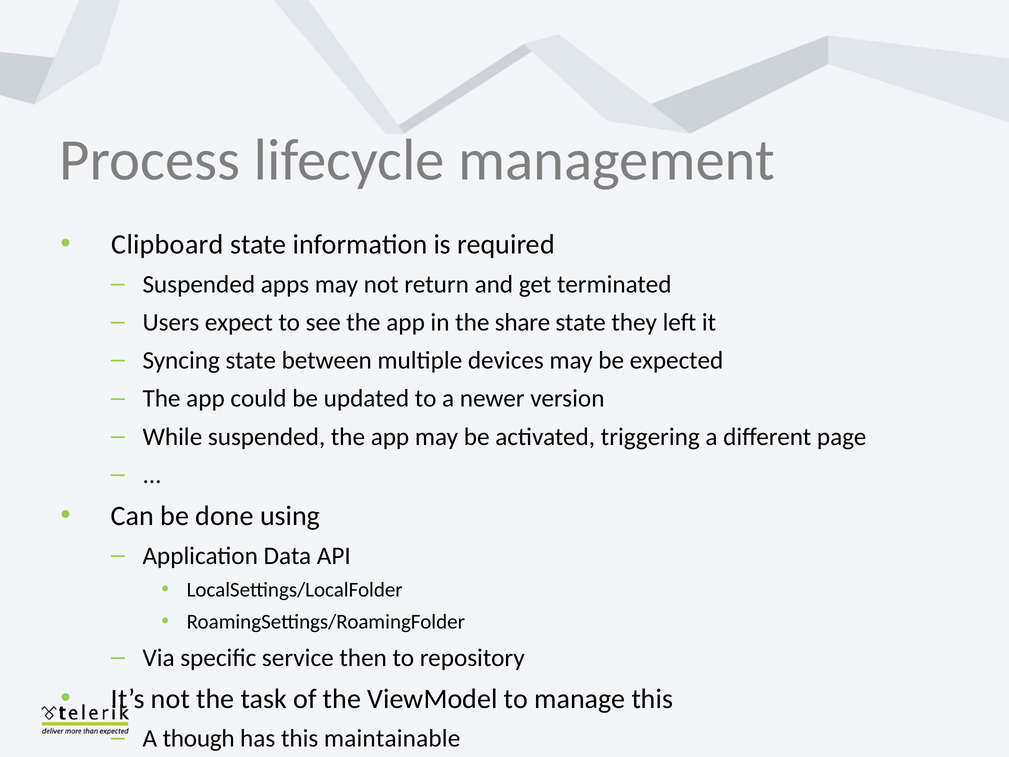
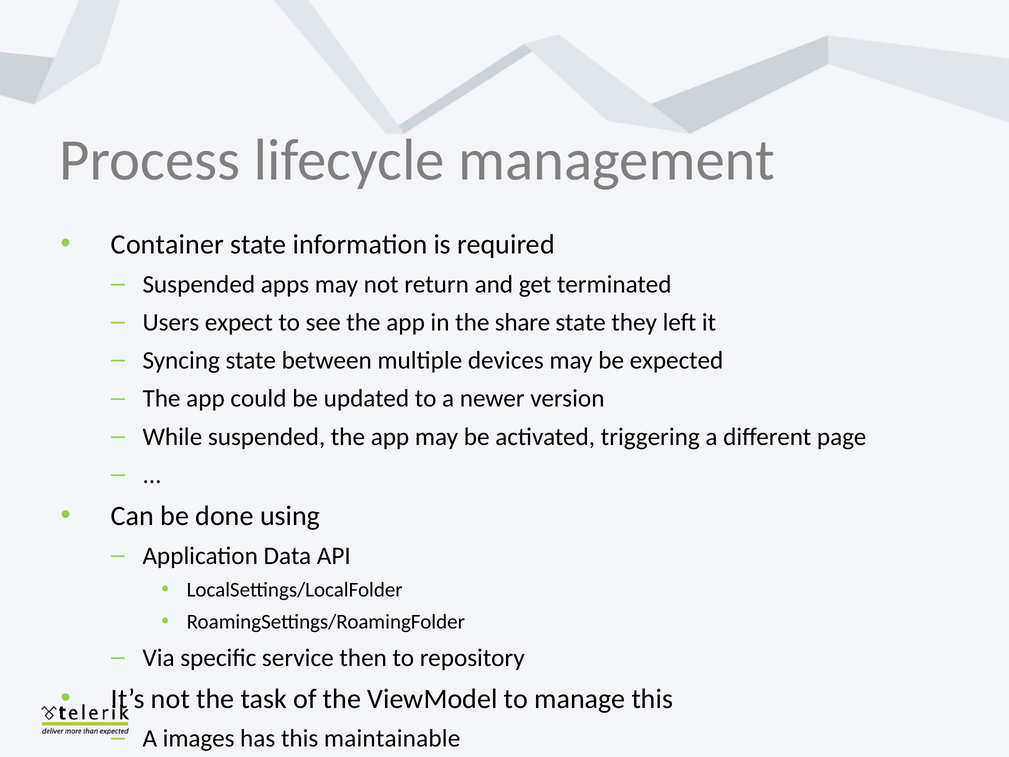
Clipboard: Clipboard -> Container (168, 244)
though: though -> images (199, 738)
